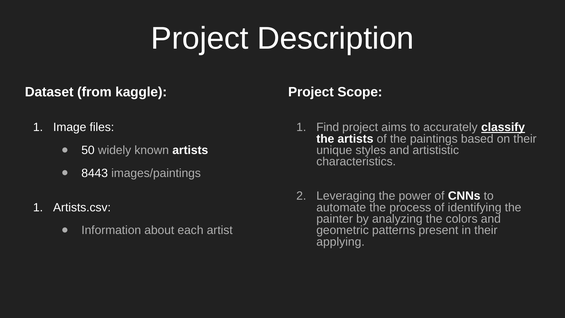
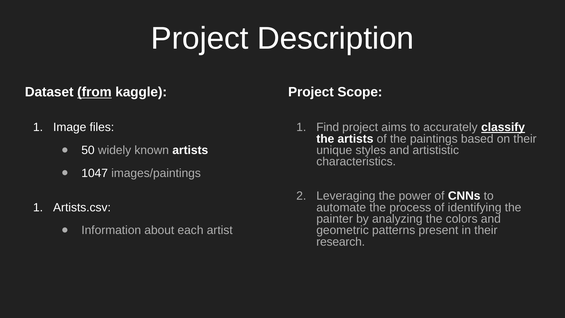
from underline: none -> present (94, 92)
8443: 8443 -> 1047 (95, 173)
applying: applying -> research (341, 242)
